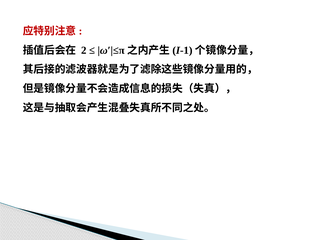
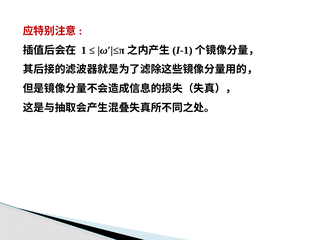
2: 2 -> 1 (84, 50)
